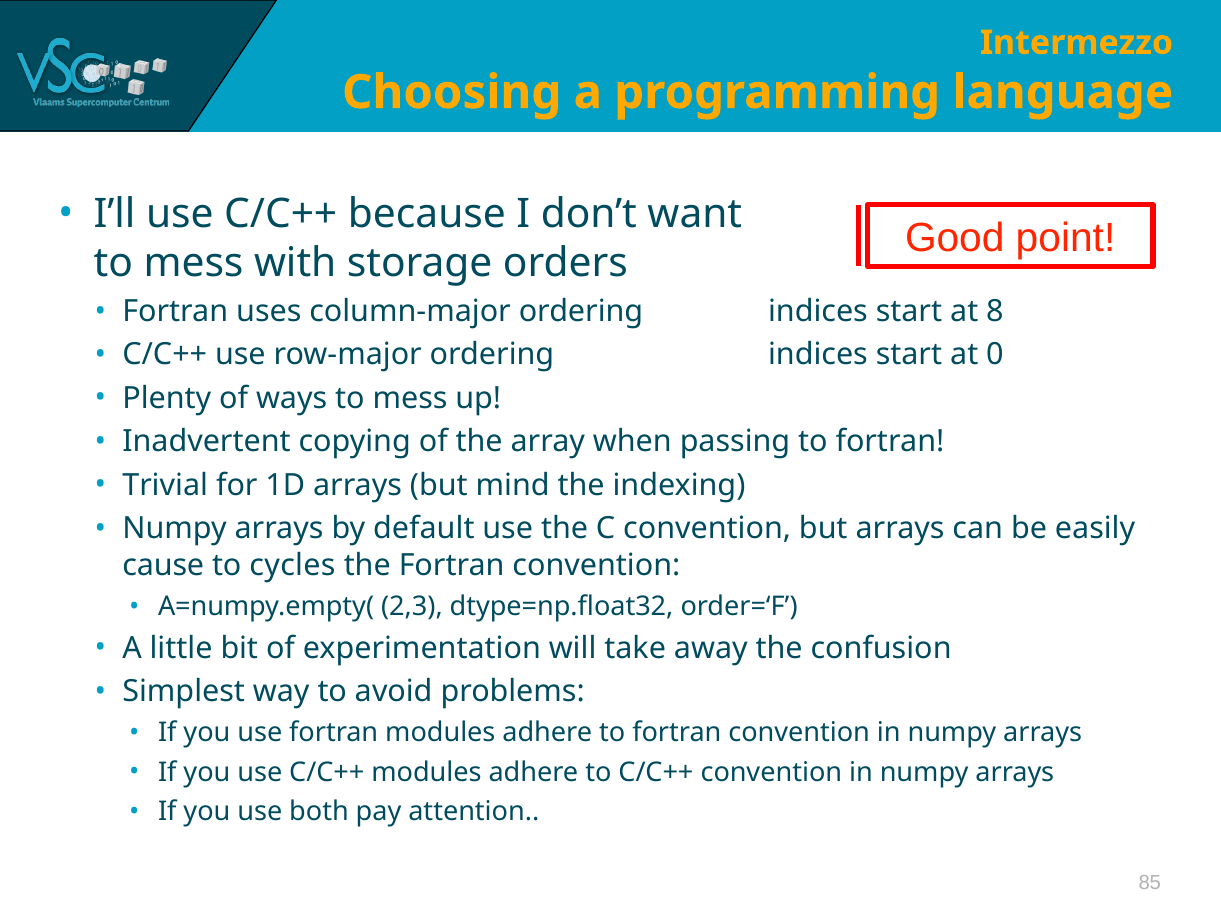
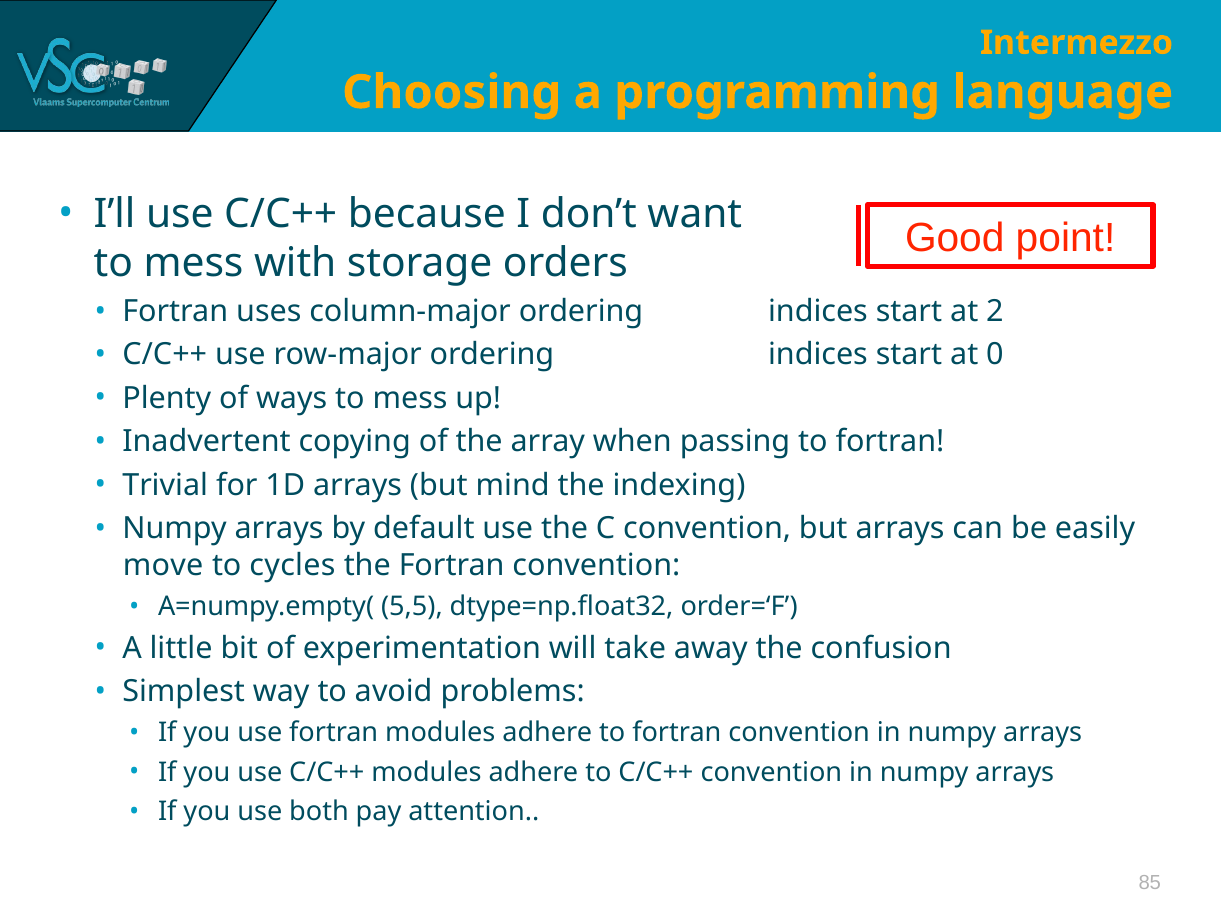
8: 8 -> 2 (995, 311)
cause: cause -> move (163, 565)
2,3: 2,3 -> 5,5 (412, 606)
